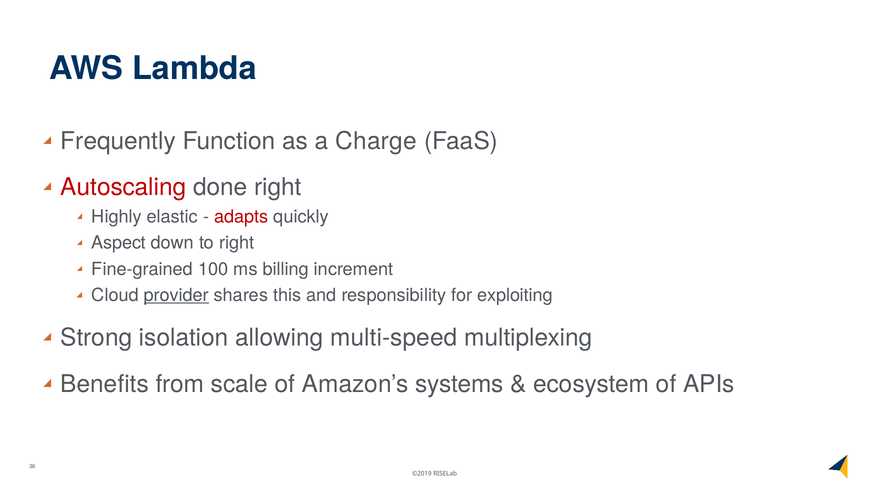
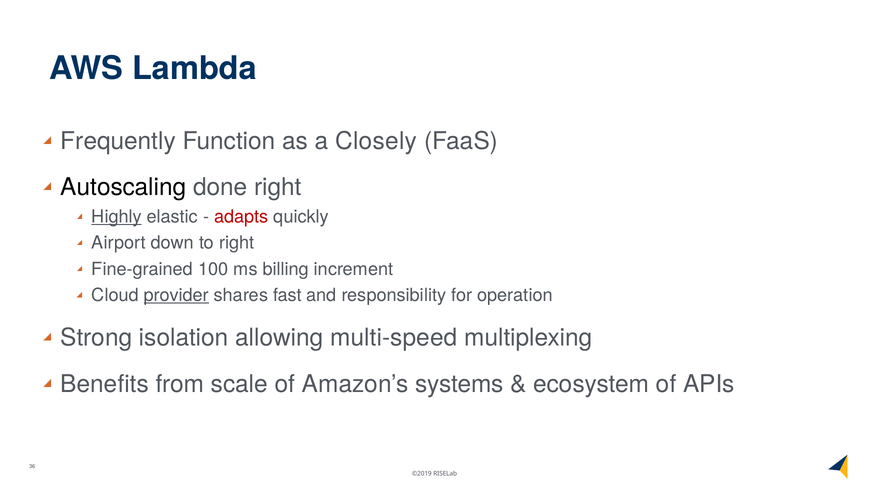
Charge: Charge -> Closely (376, 141)
Autoscaling colour: red -> black (123, 187)
Highly underline: none -> present (117, 217)
Aspect: Aspect -> Airport (119, 243)
this: this -> fast (287, 295)
exploiting: exploiting -> operation (515, 295)
